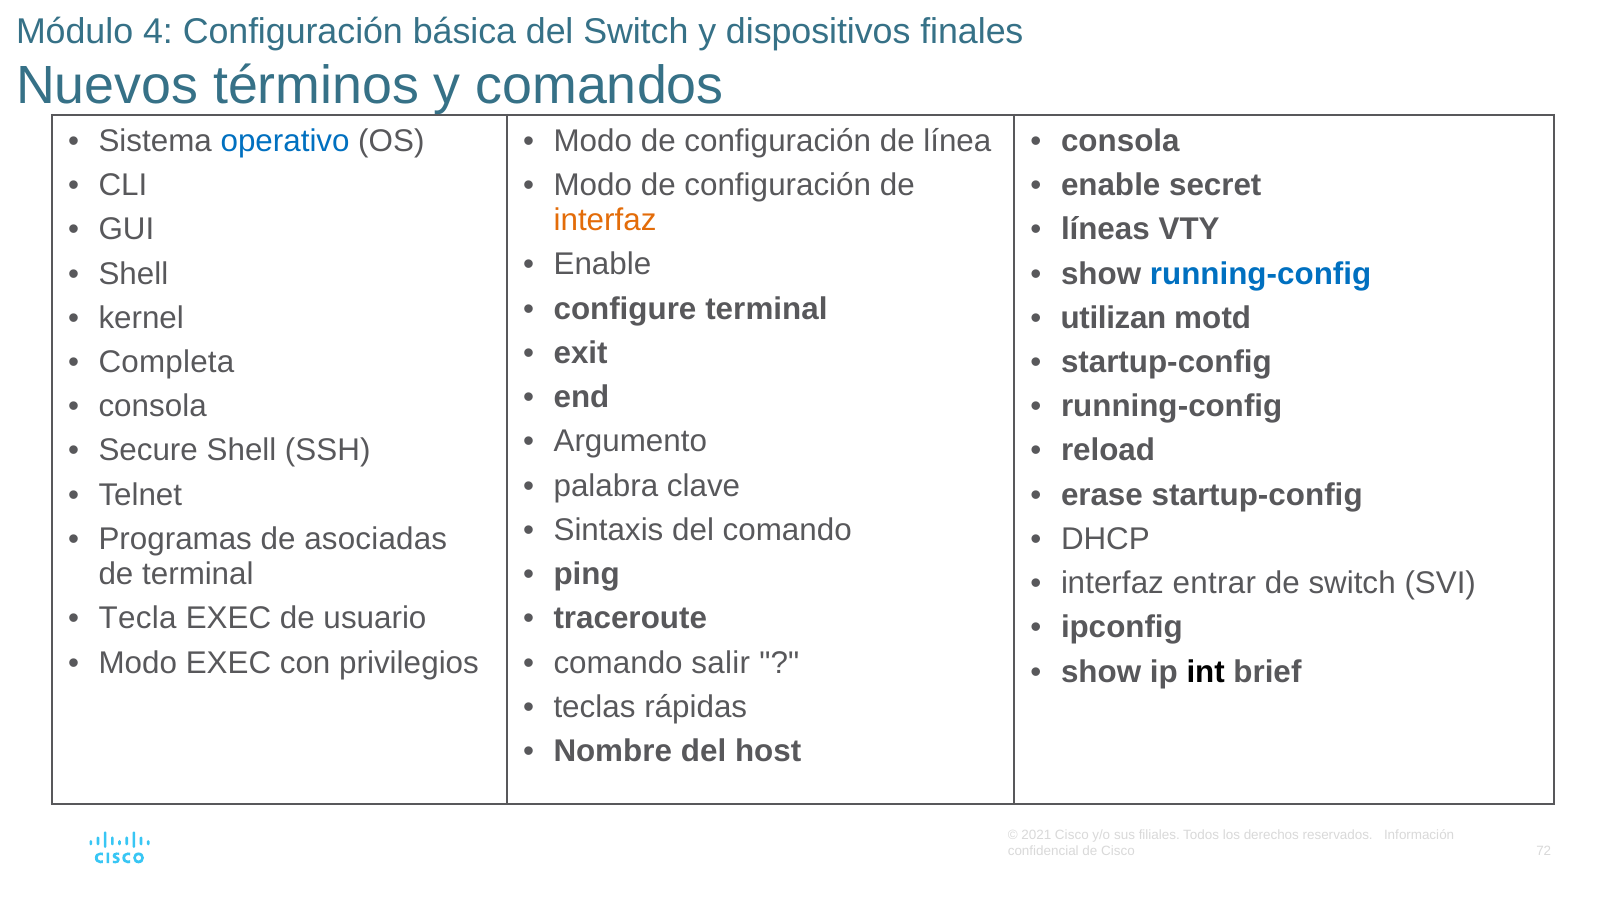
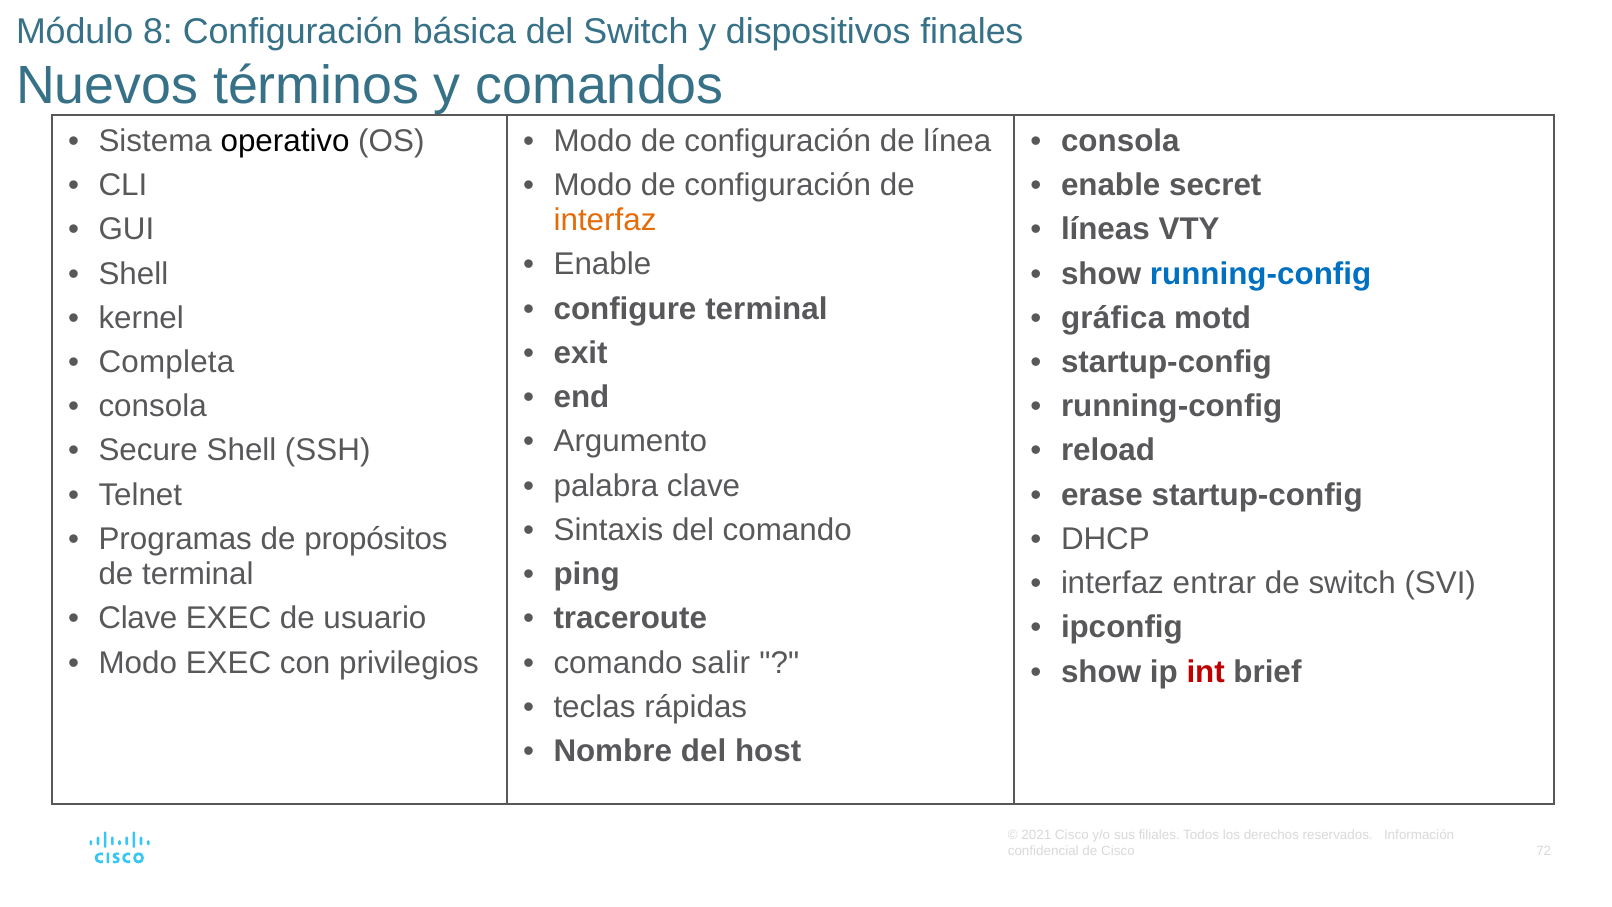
4: 4 -> 8 (158, 31)
operativo colour: blue -> black (285, 141)
utilizan: utilizan -> gráfica (1113, 318)
asociadas: asociadas -> propósitos (376, 539)
Tecla: Tecla -> Clave (138, 618)
int colour: black -> red (1206, 672)
